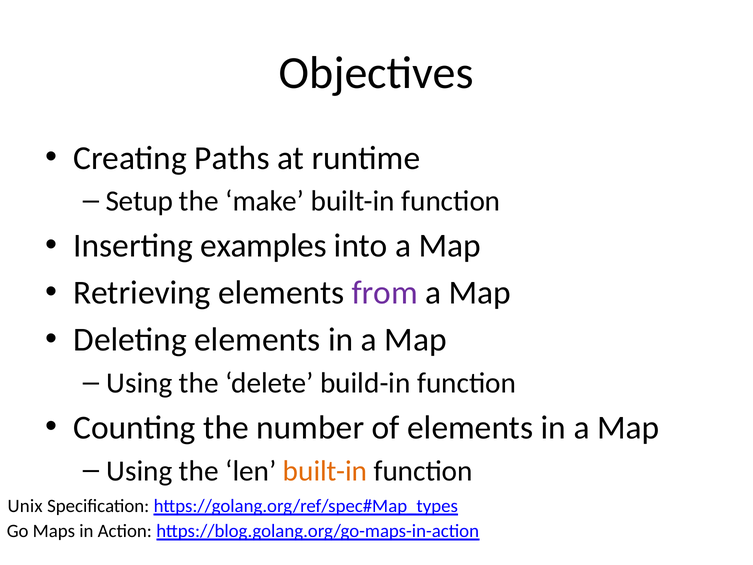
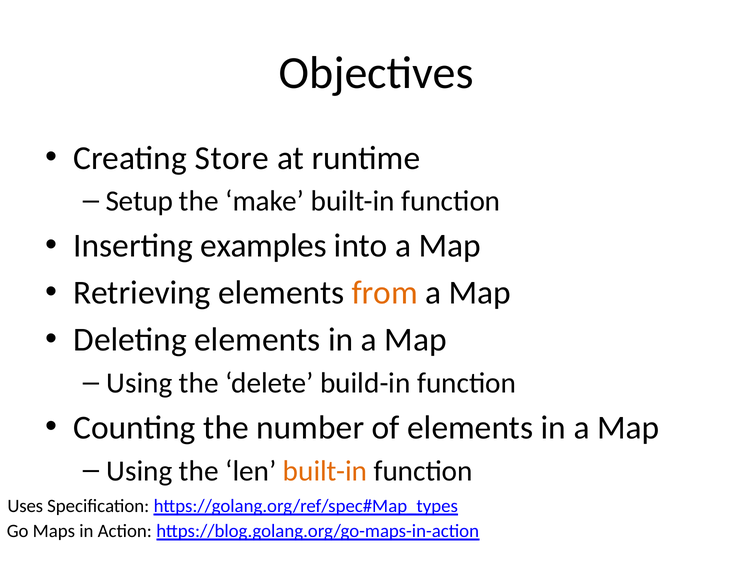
Paths: Paths -> Store (232, 158)
from colour: purple -> orange (385, 293)
Unix: Unix -> Uses (25, 506)
